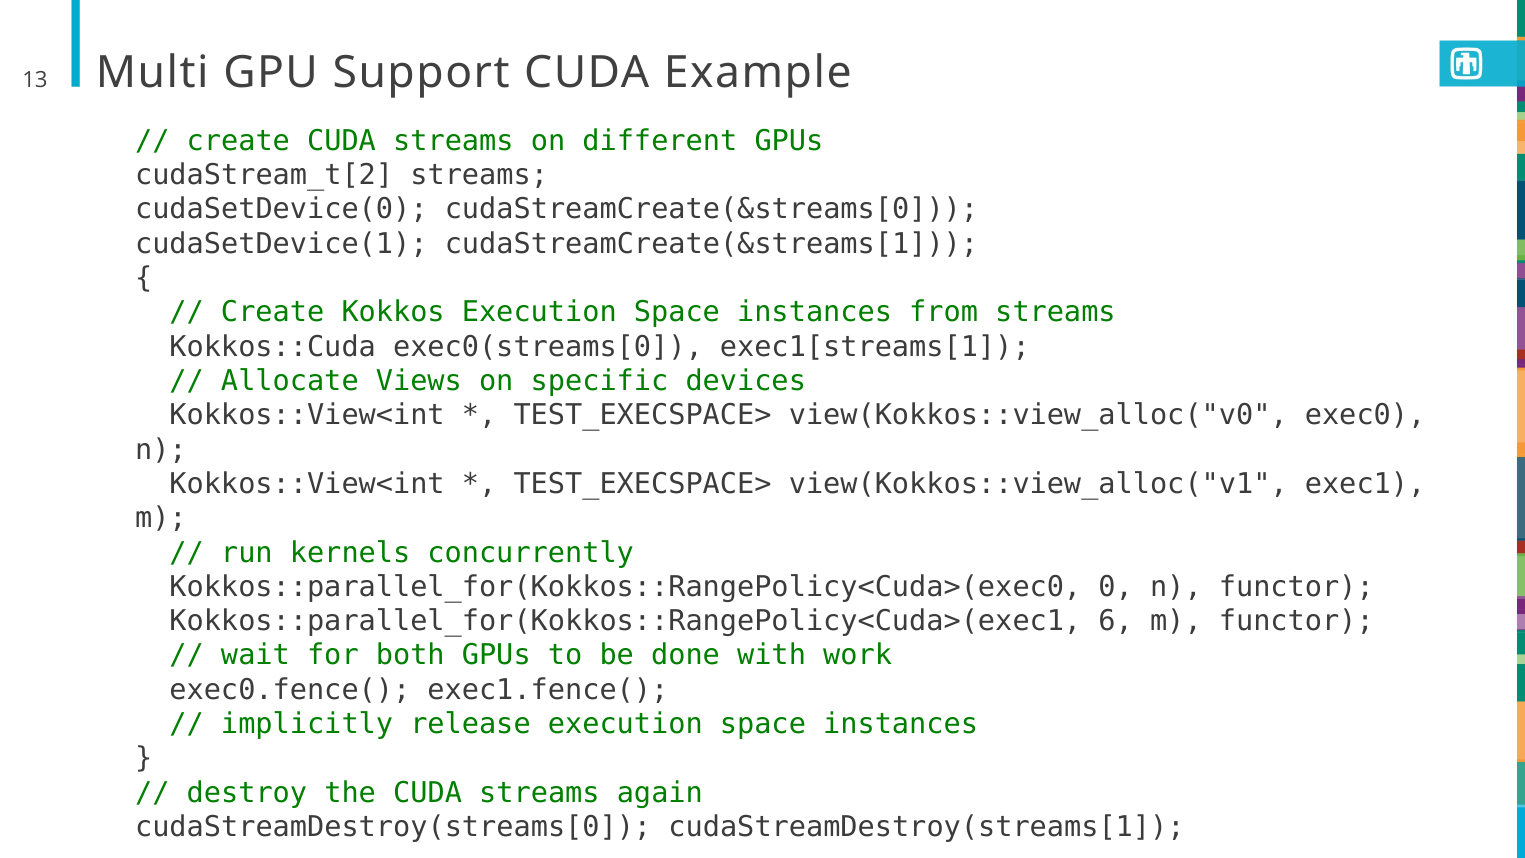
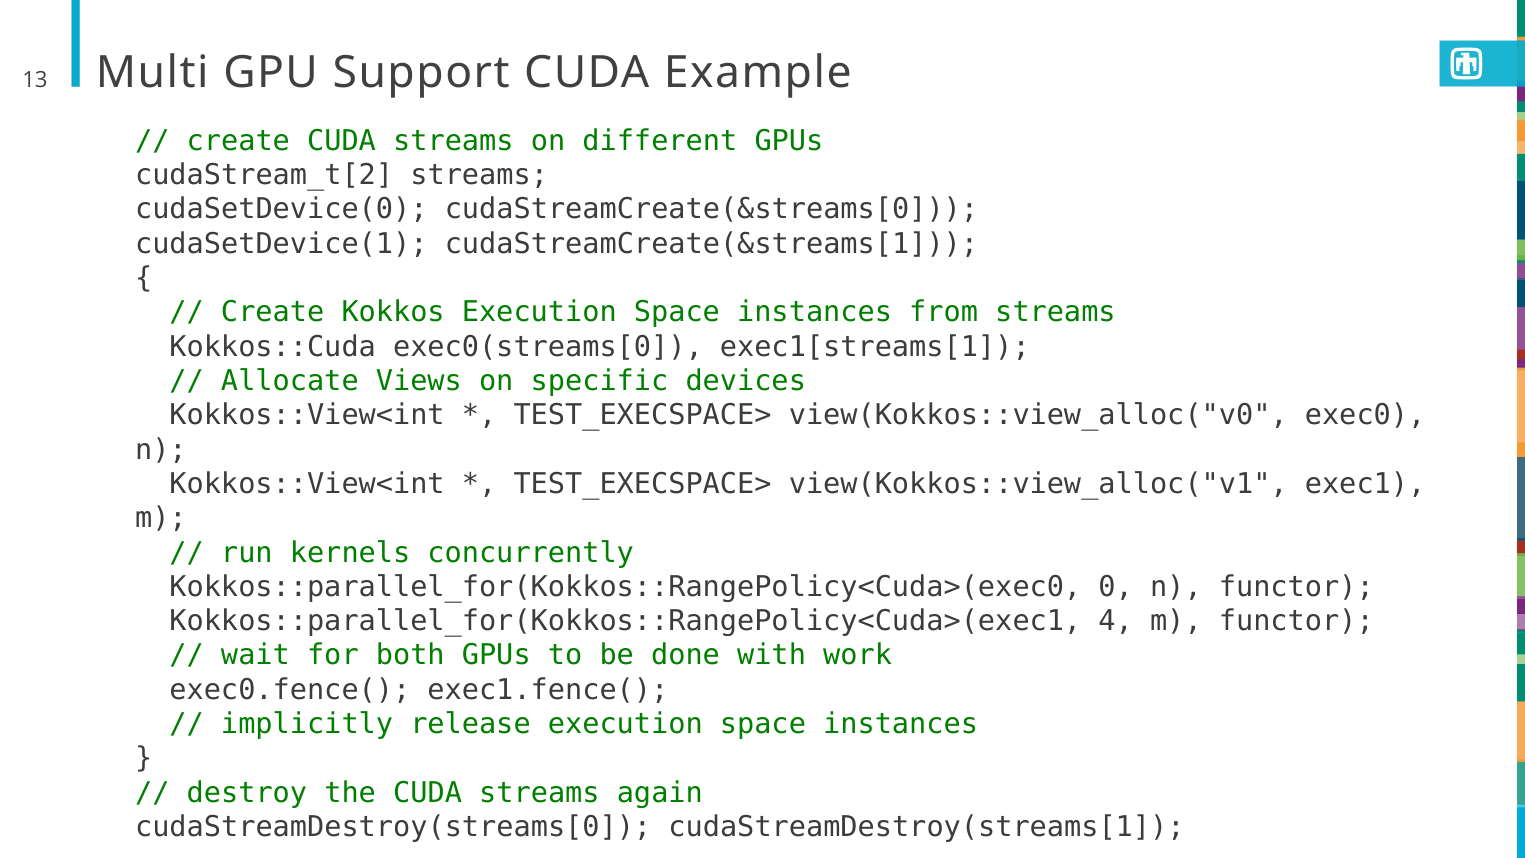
6: 6 -> 4 (1116, 621)
